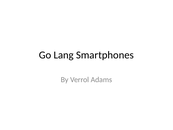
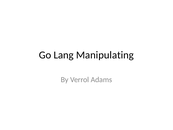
Smartphones: Smartphones -> Manipulating (105, 55)
